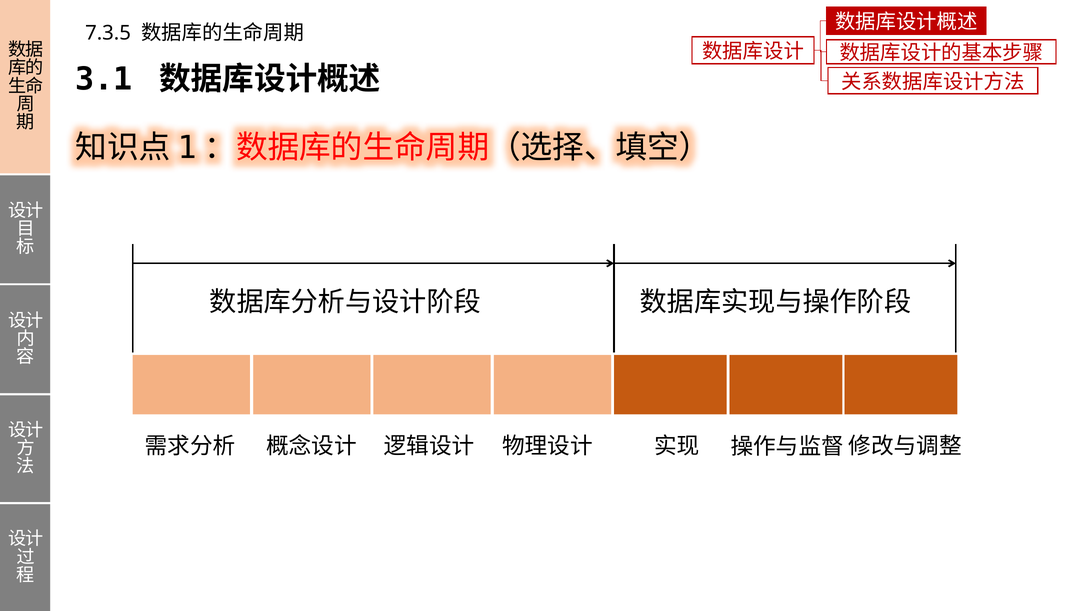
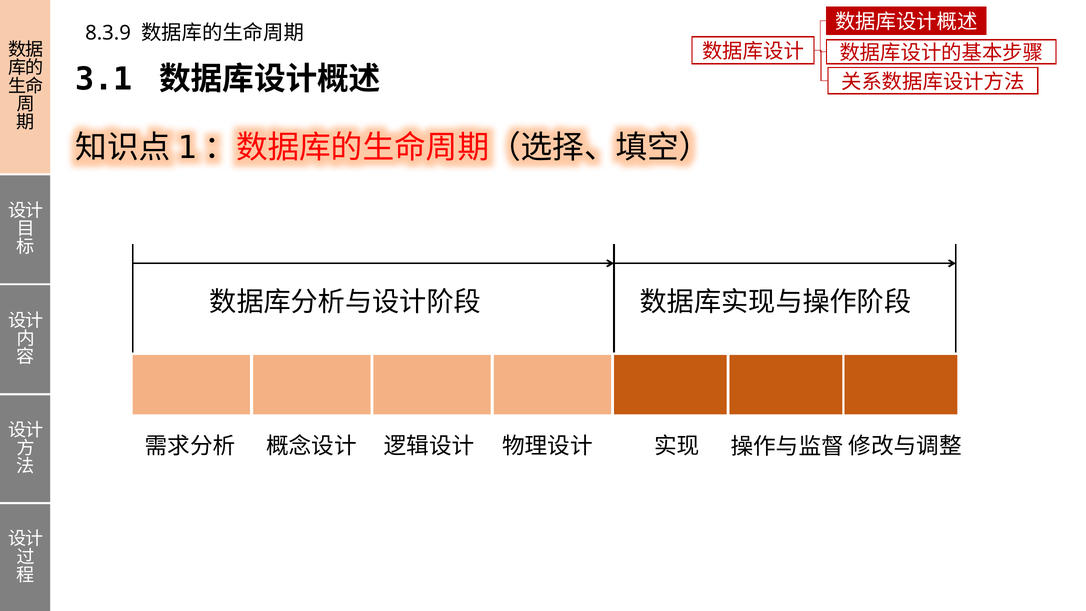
7.3.5: 7.3.5 -> 8.3.9 (108, 33)
